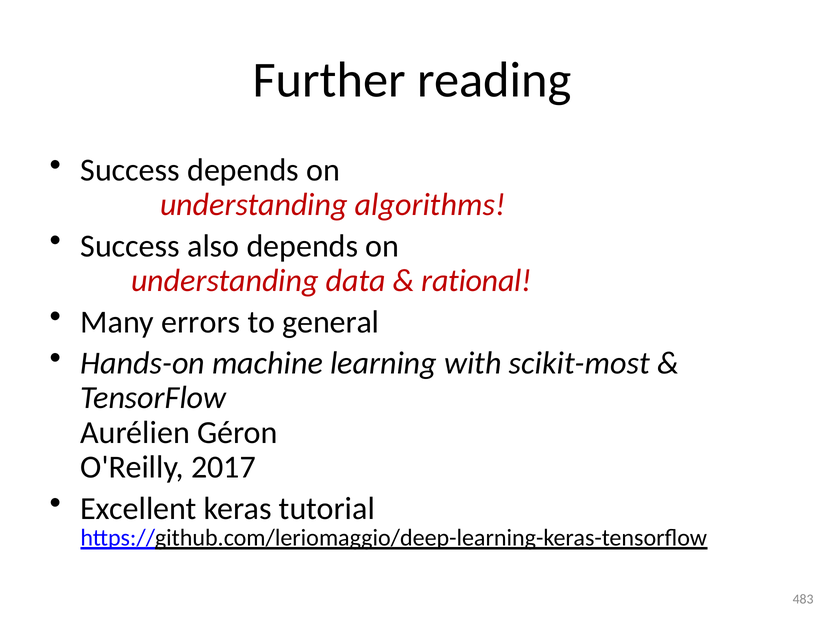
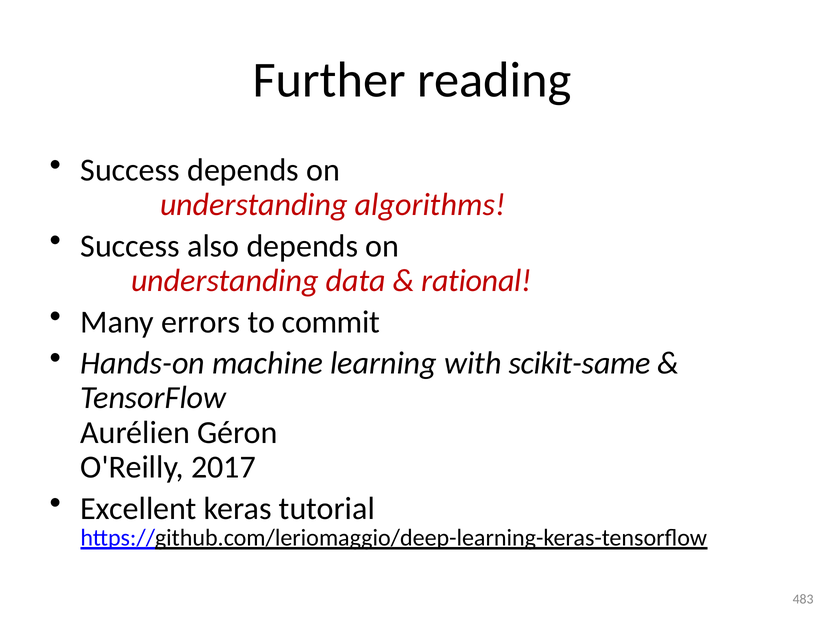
general: general -> commit (331, 322)
scikit-most: scikit-most -> scikit-same (580, 363)
